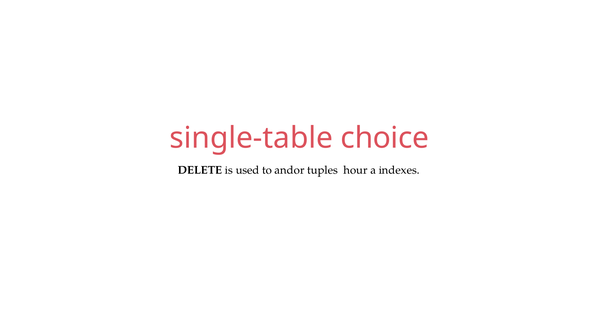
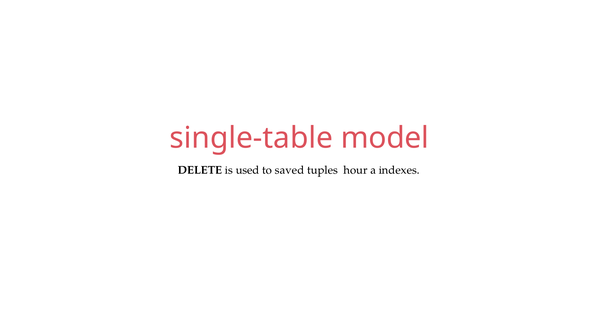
choice: choice -> model (385, 138)
andor: andor -> saved (290, 170)
